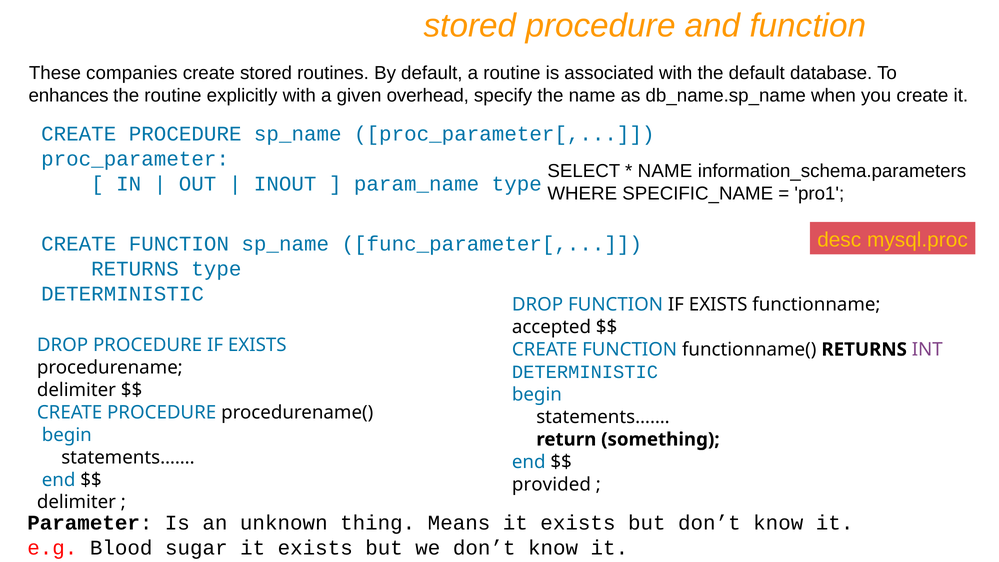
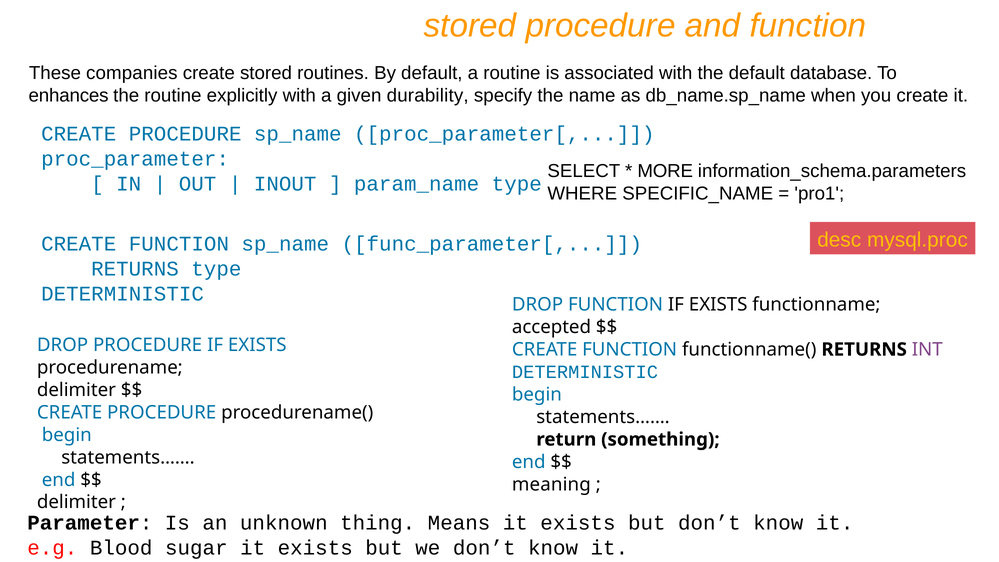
overhead: overhead -> durability (428, 95)
NAME: NAME -> MORE (665, 171)
provided: provided -> meaning (551, 484)
